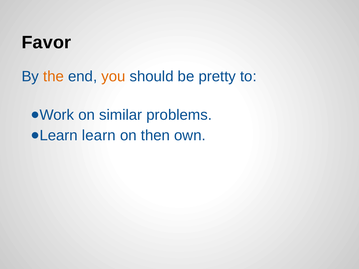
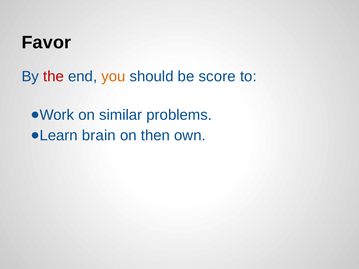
the colour: orange -> red (53, 76)
pretty: pretty -> score (217, 76)
learn: learn -> brain (99, 136)
